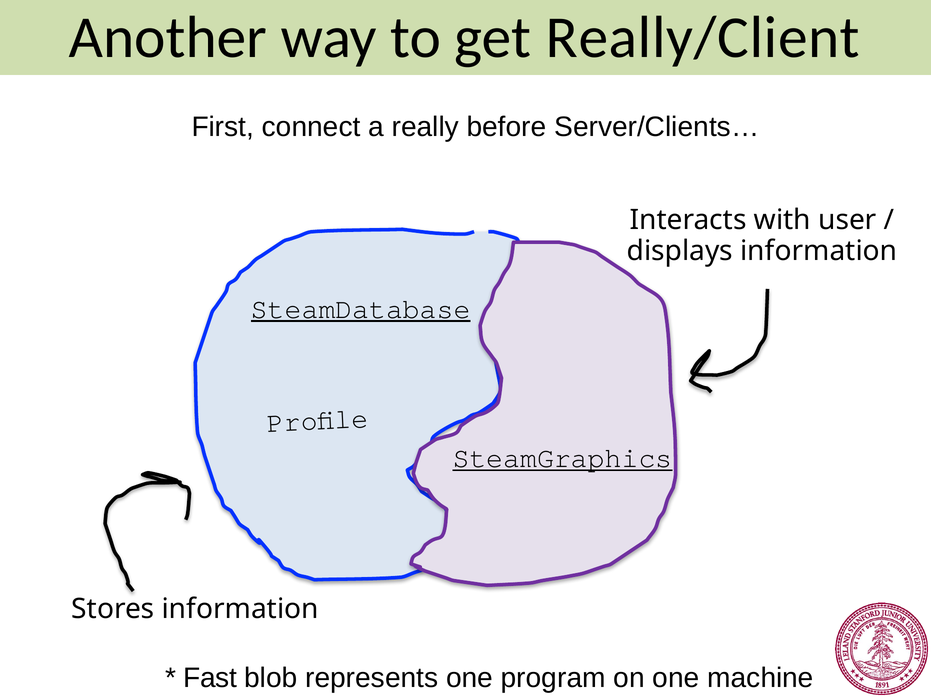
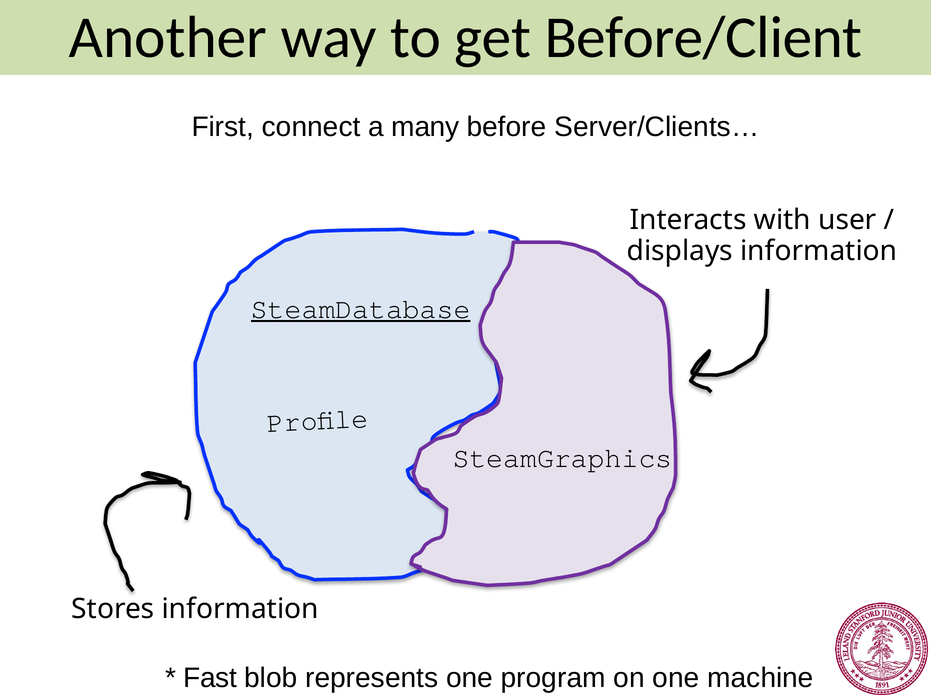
Really/Client: Really/Client -> Before/Client (703, 37)
really: really -> many (425, 127)
SteamGraphics underline: present -> none (562, 458)
